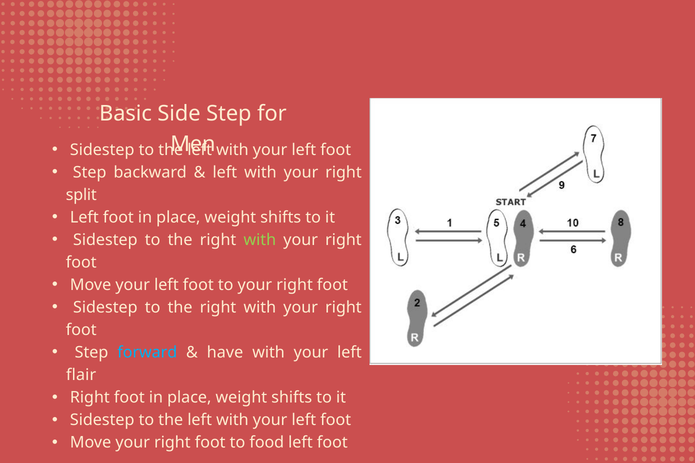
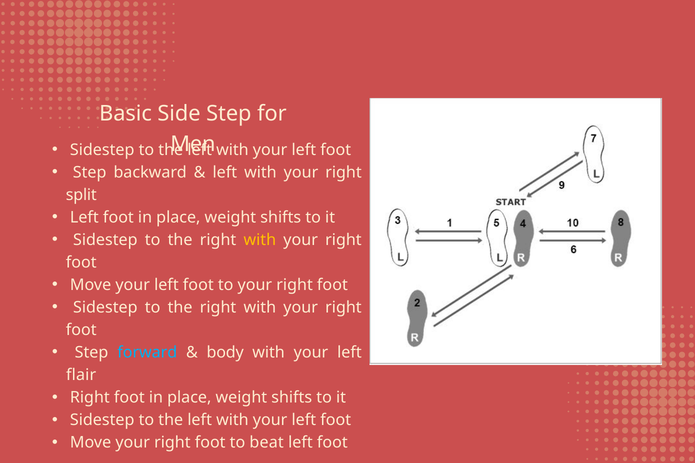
with colour: light green -> yellow (260, 240)
have: have -> body (225, 353)
food: food -> beat (267, 443)
